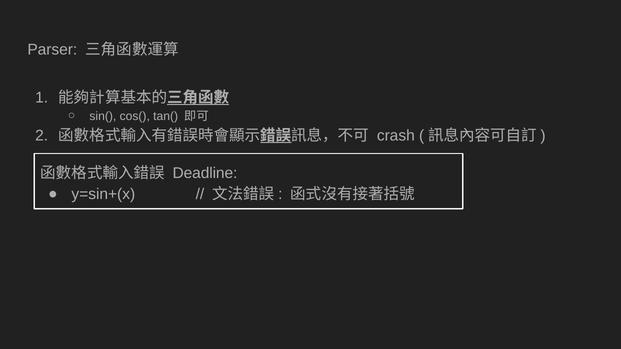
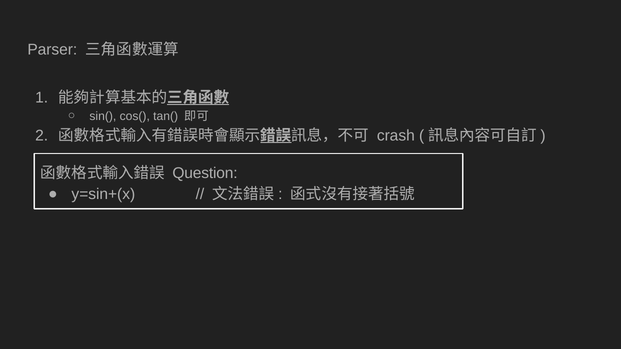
Deadline: Deadline -> Question (205, 173)
